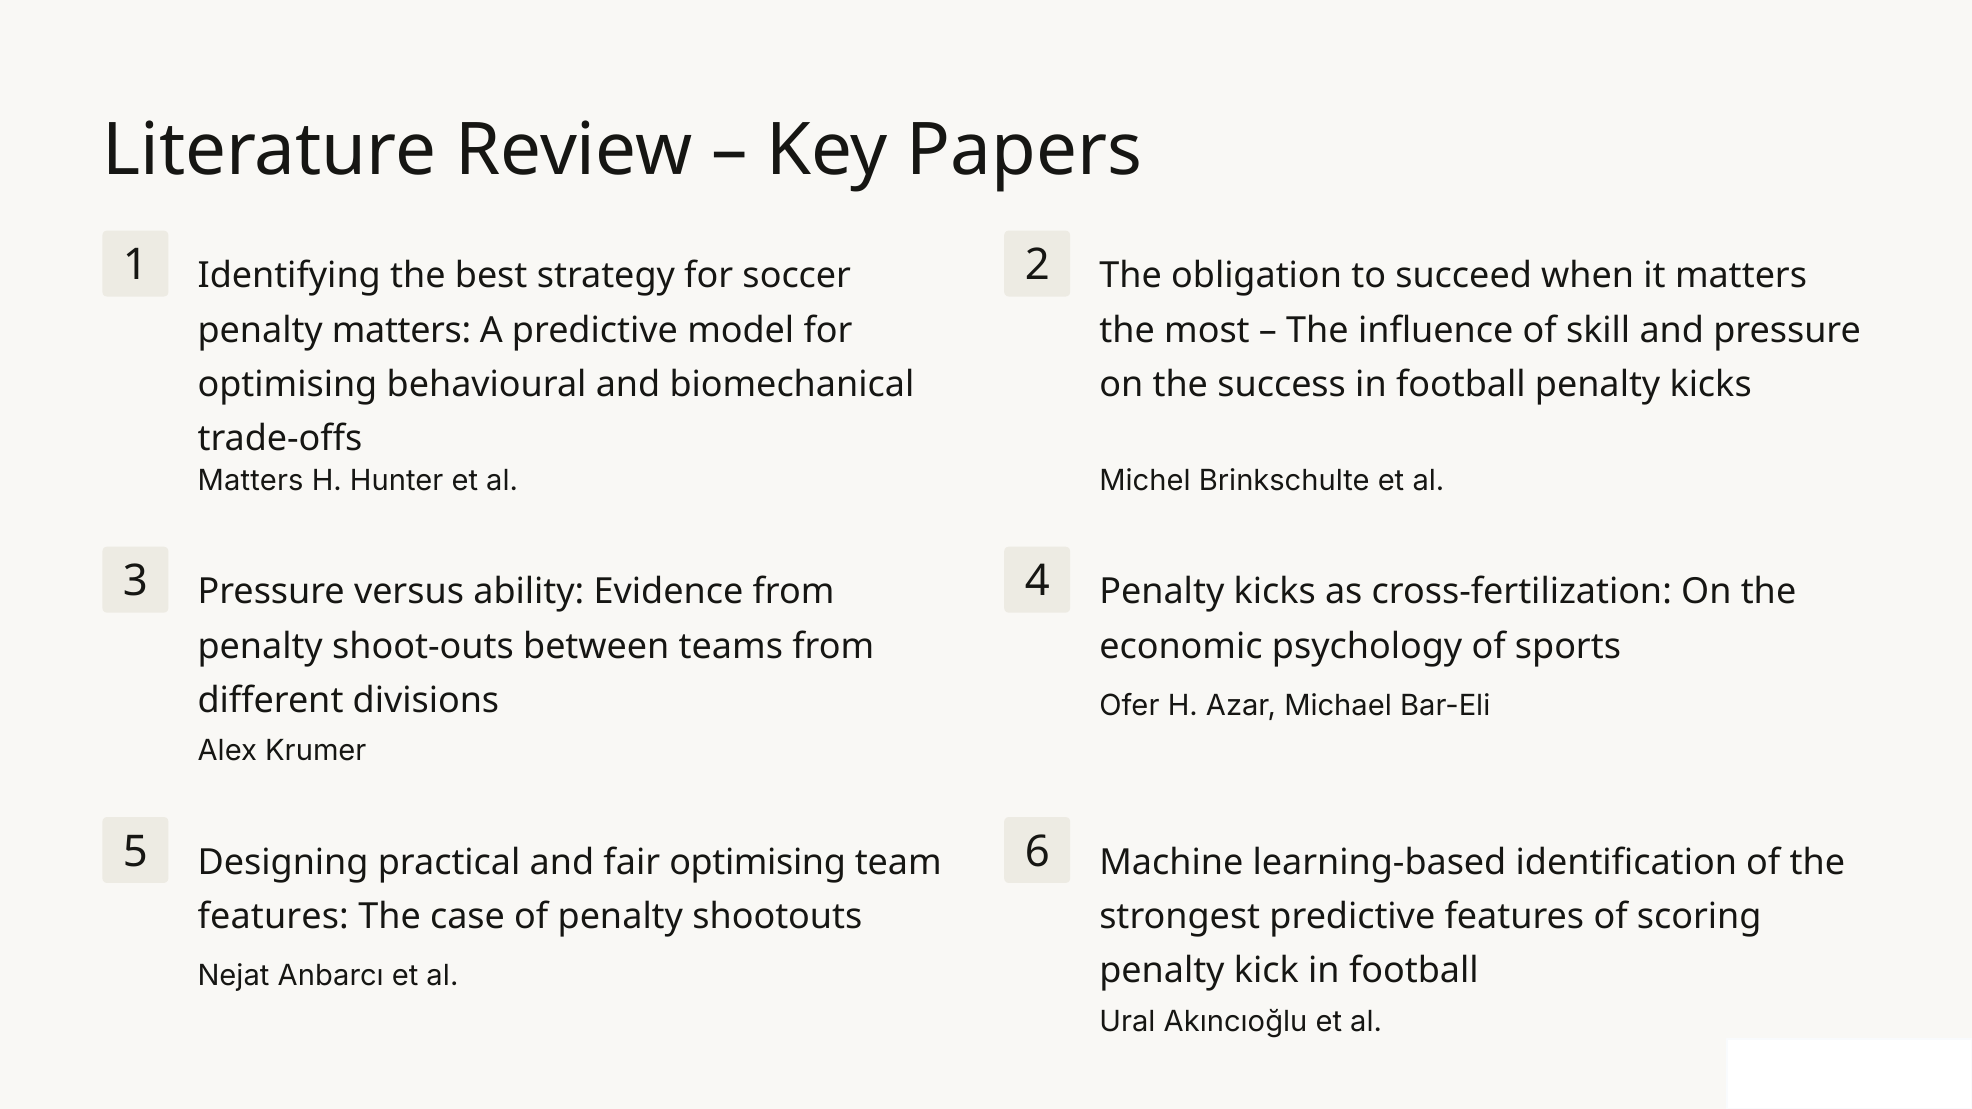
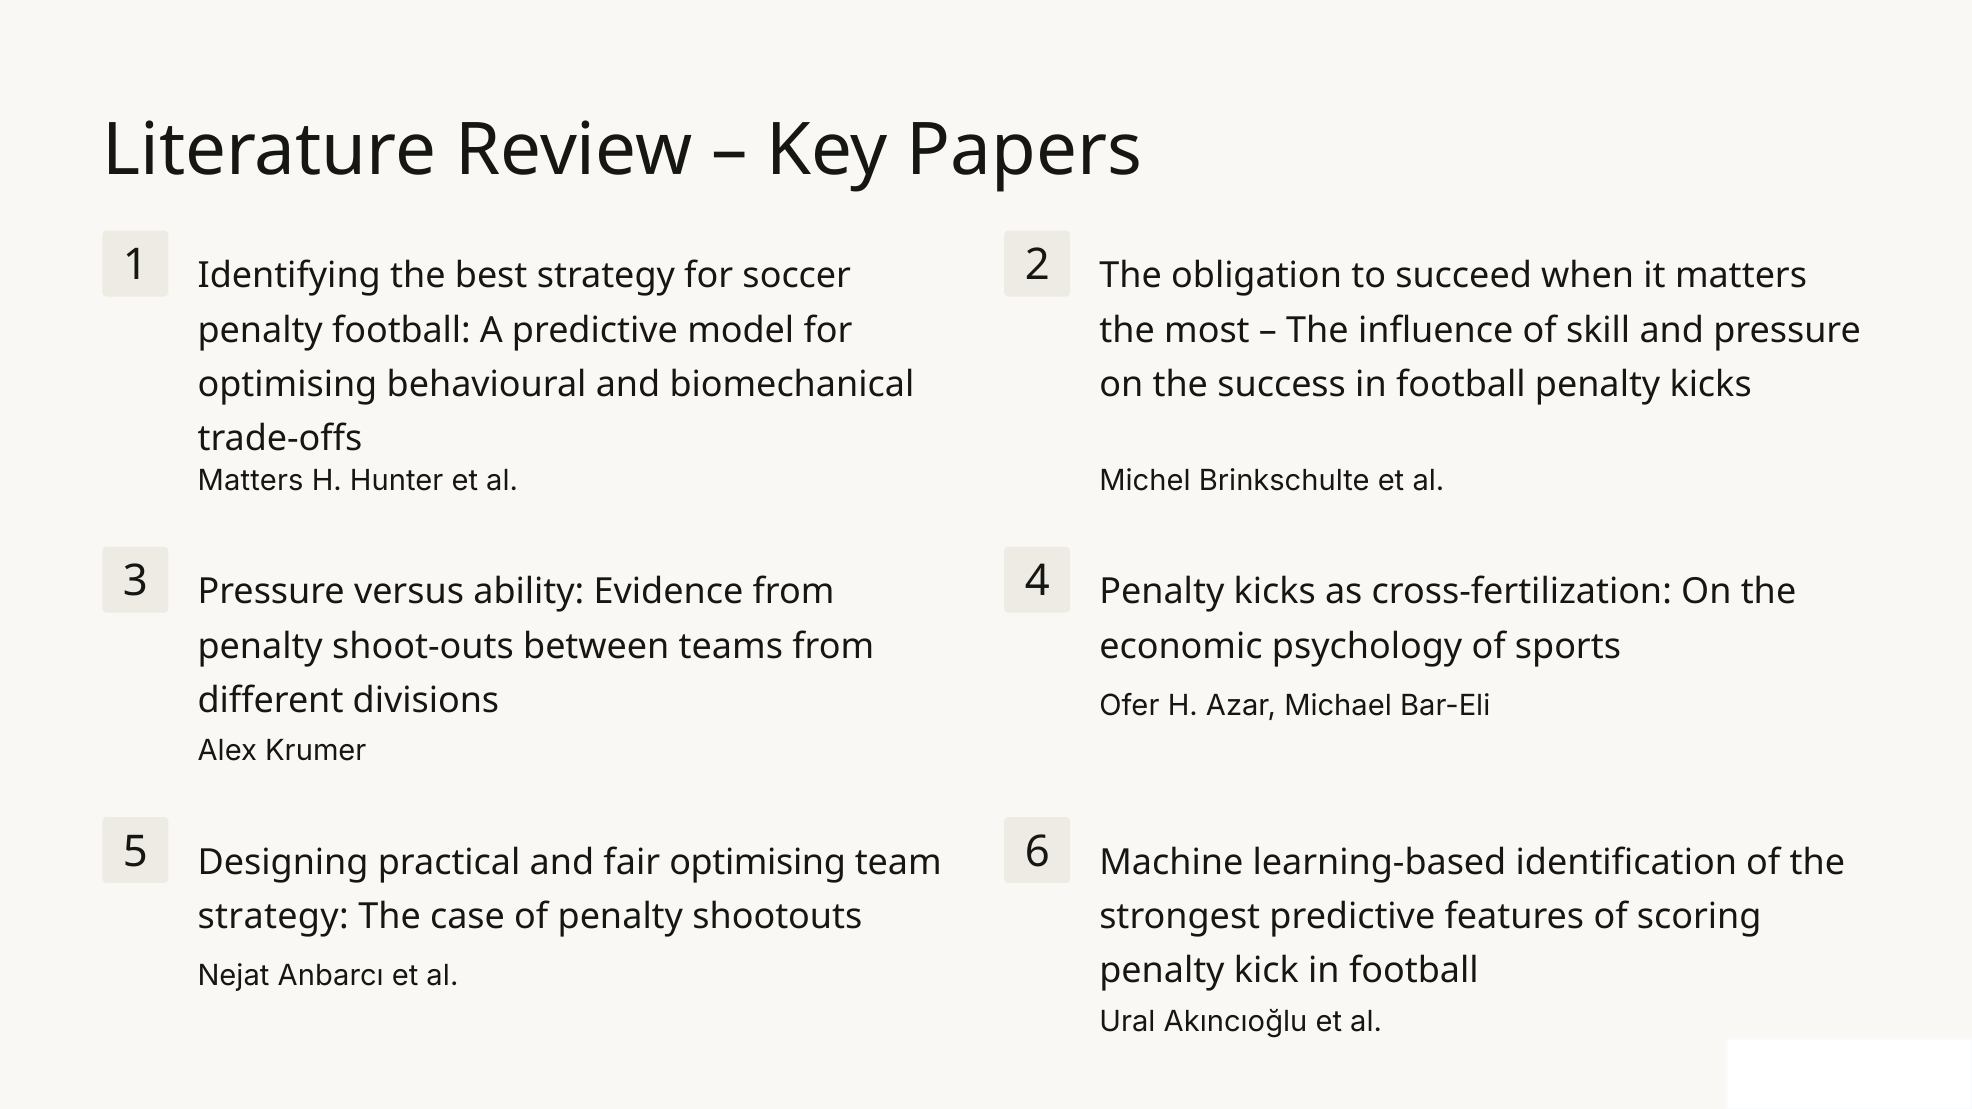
penalty matters: matters -> football (401, 330)
features: features -> strategy (273, 917)
